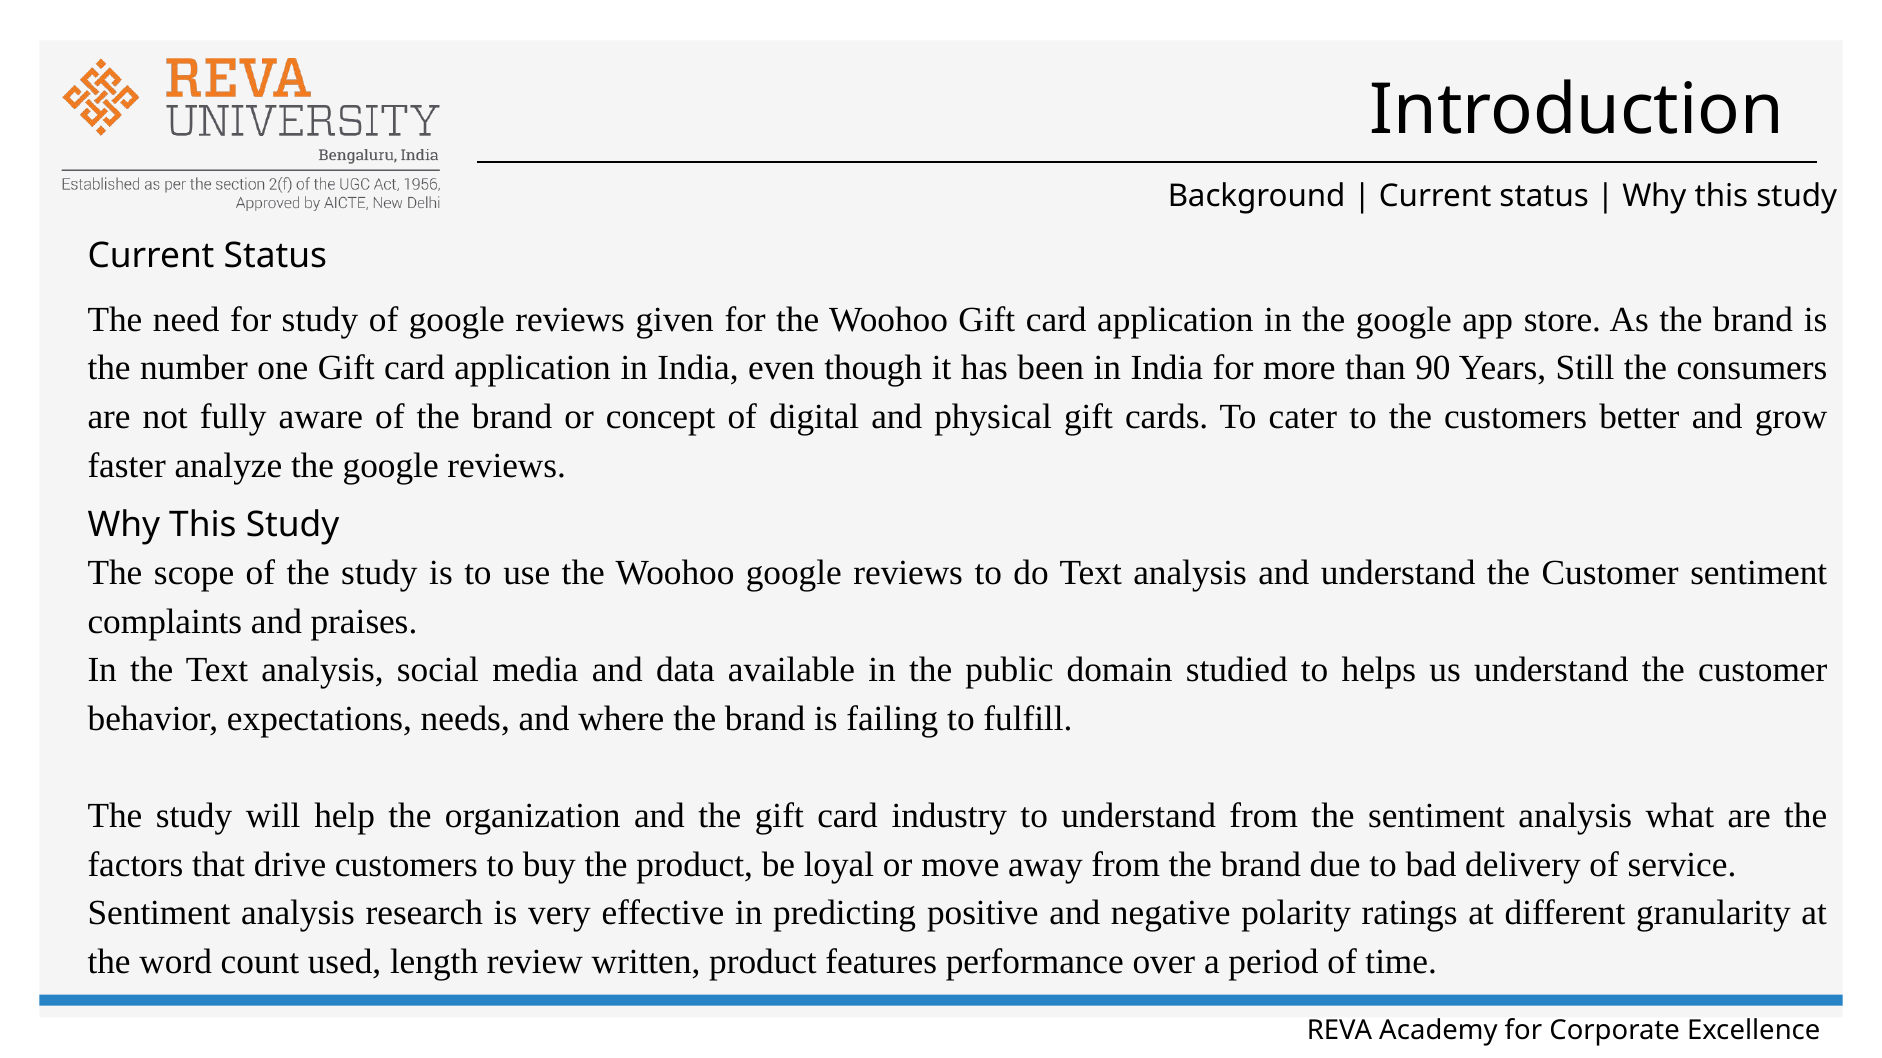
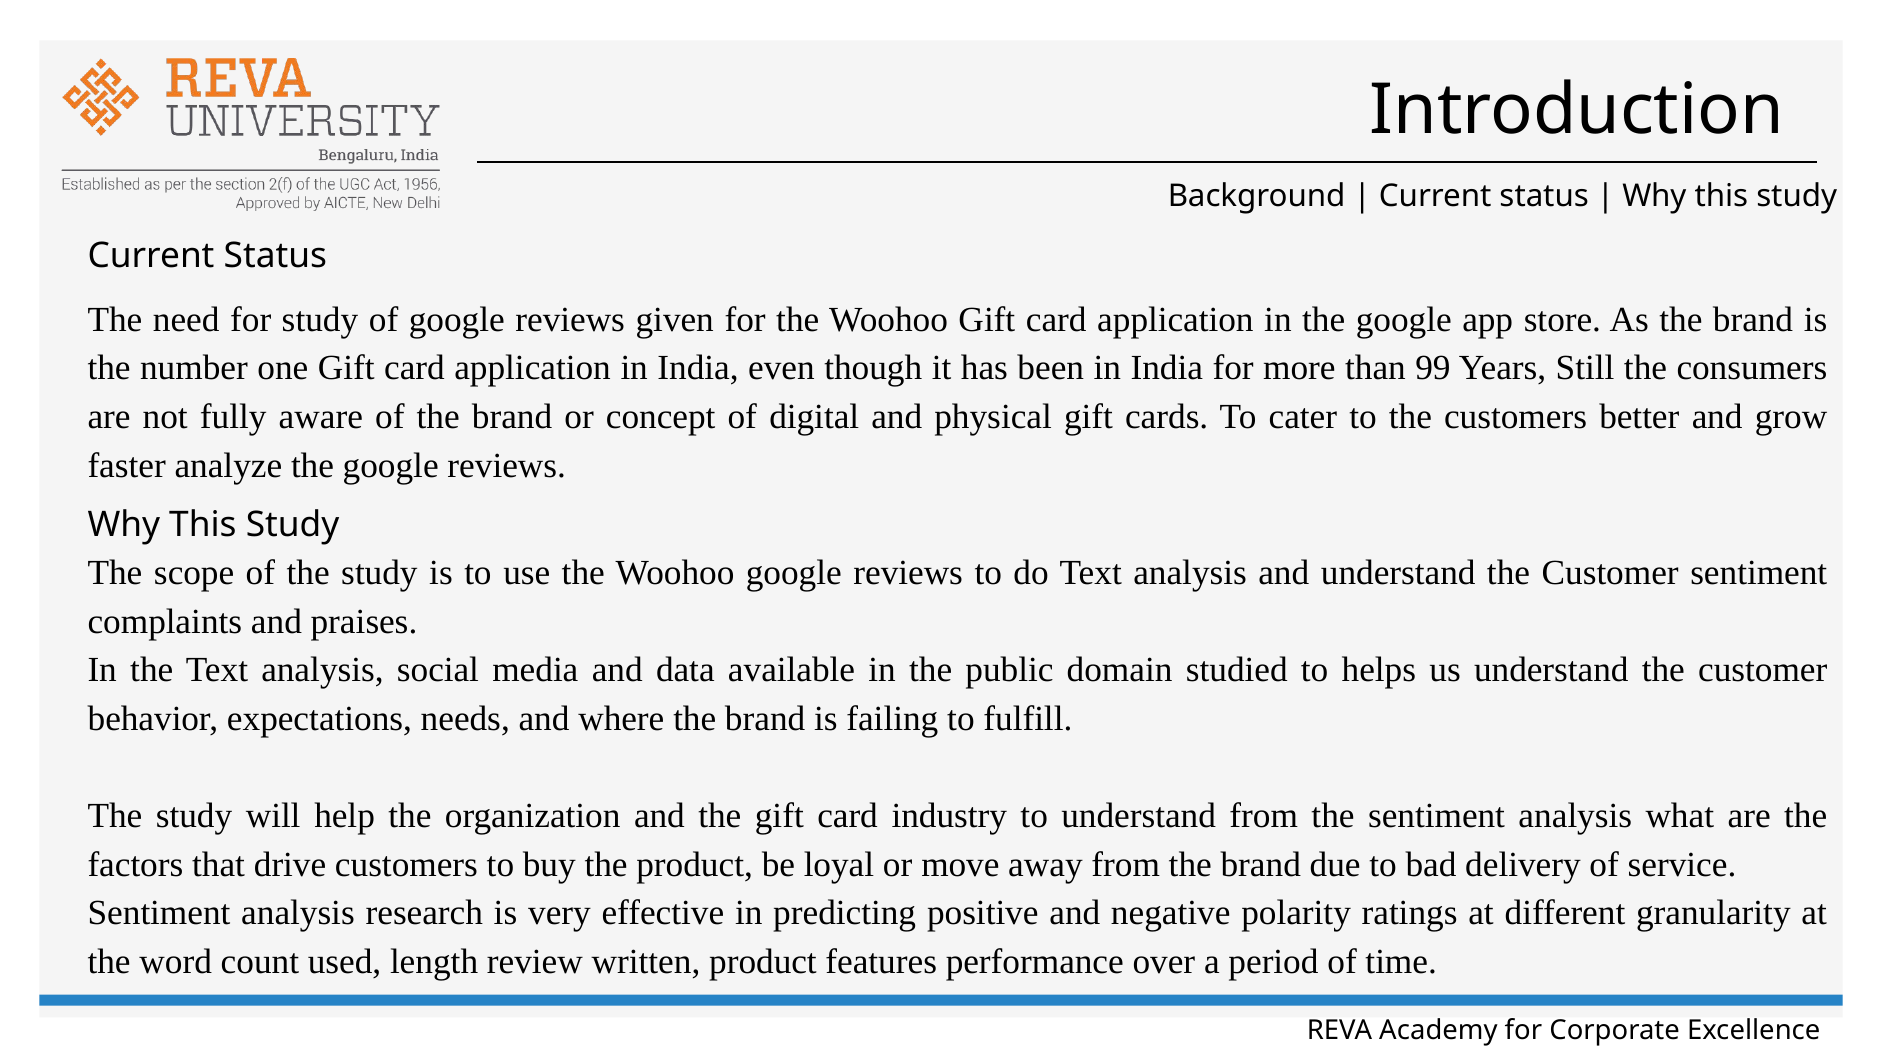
90: 90 -> 99 (1433, 368)
